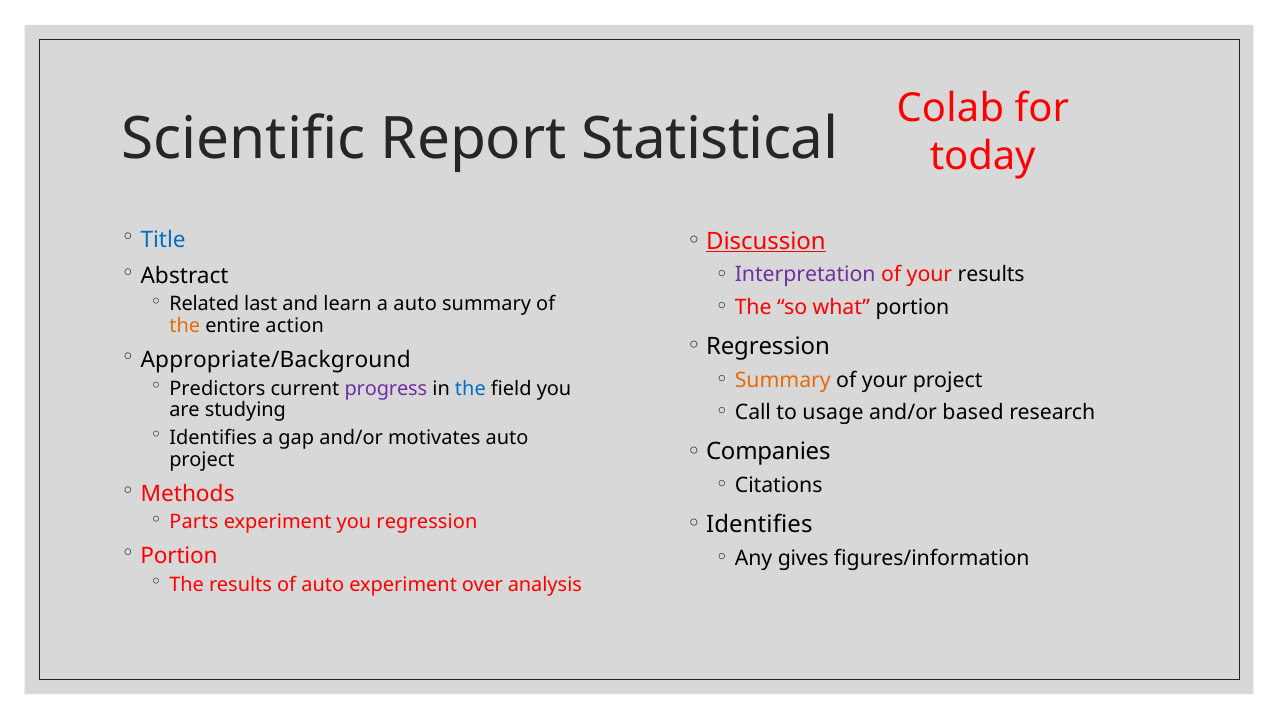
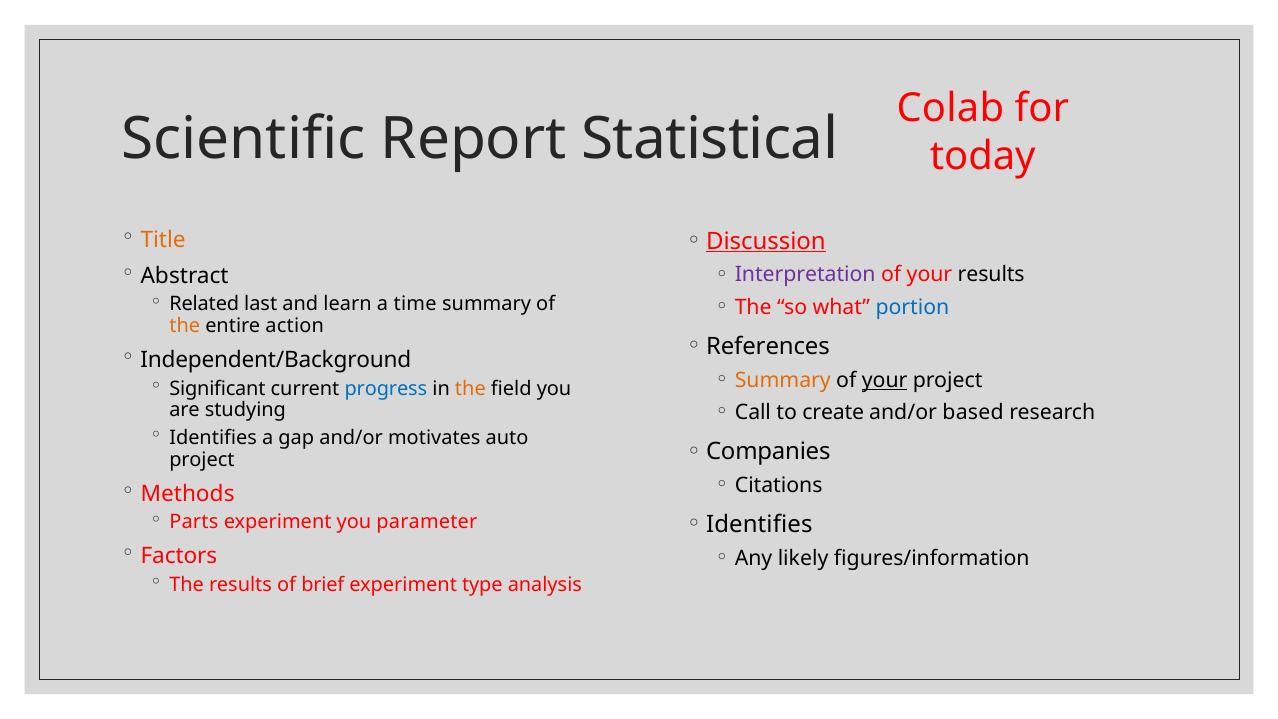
Title colour: blue -> orange (163, 240)
a auto: auto -> time (415, 304)
portion colour: black -> blue (912, 307)
Regression: Regression -> References (768, 346)
Appropriate/Background: Appropriate/Background -> Independent/Background (276, 360)
your underline: none -> present (885, 380)
Predictors: Predictors -> Significant (217, 389)
progress colour: purple -> blue (386, 389)
the colour: blue -> orange (470, 389)
usage: usage -> create (833, 412)
you regression: regression -> parameter (427, 522)
Portion: Portion -> Factors (179, 556)
gives: gives -> likely (803, 558)
of auto: auto -> brief (323, 585)
over: over -> type (482, 585)
